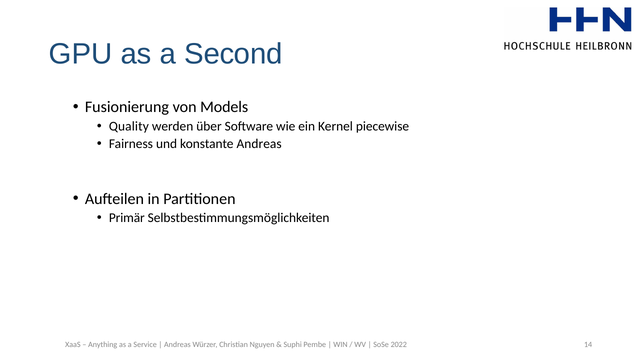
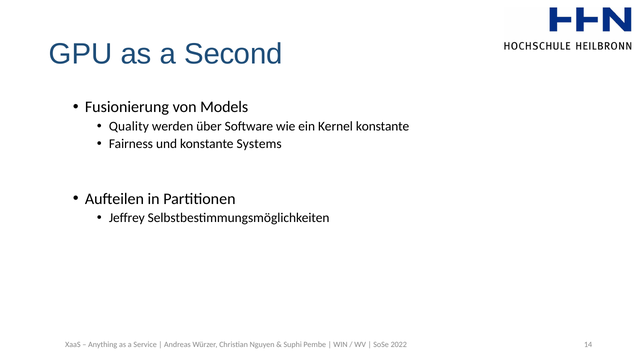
Kernel piecewise: piecewise -> konstante (383, 126)
konstante Andreas: Andreas -> Systems (259, 144)
Primär: Primär -> Jeffrey (127, 218)
